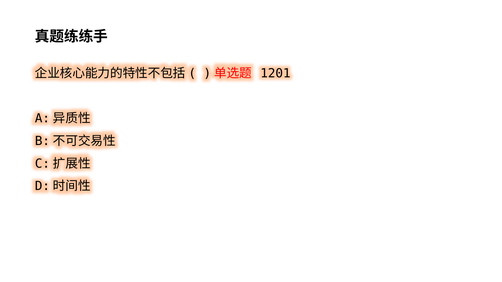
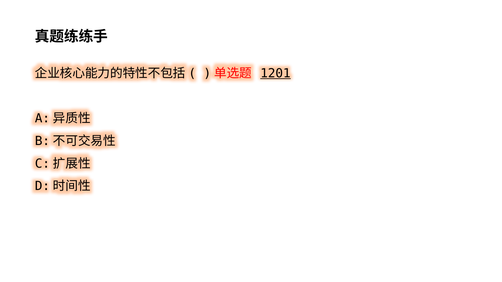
1201 underline: none -> present (275, 73)
